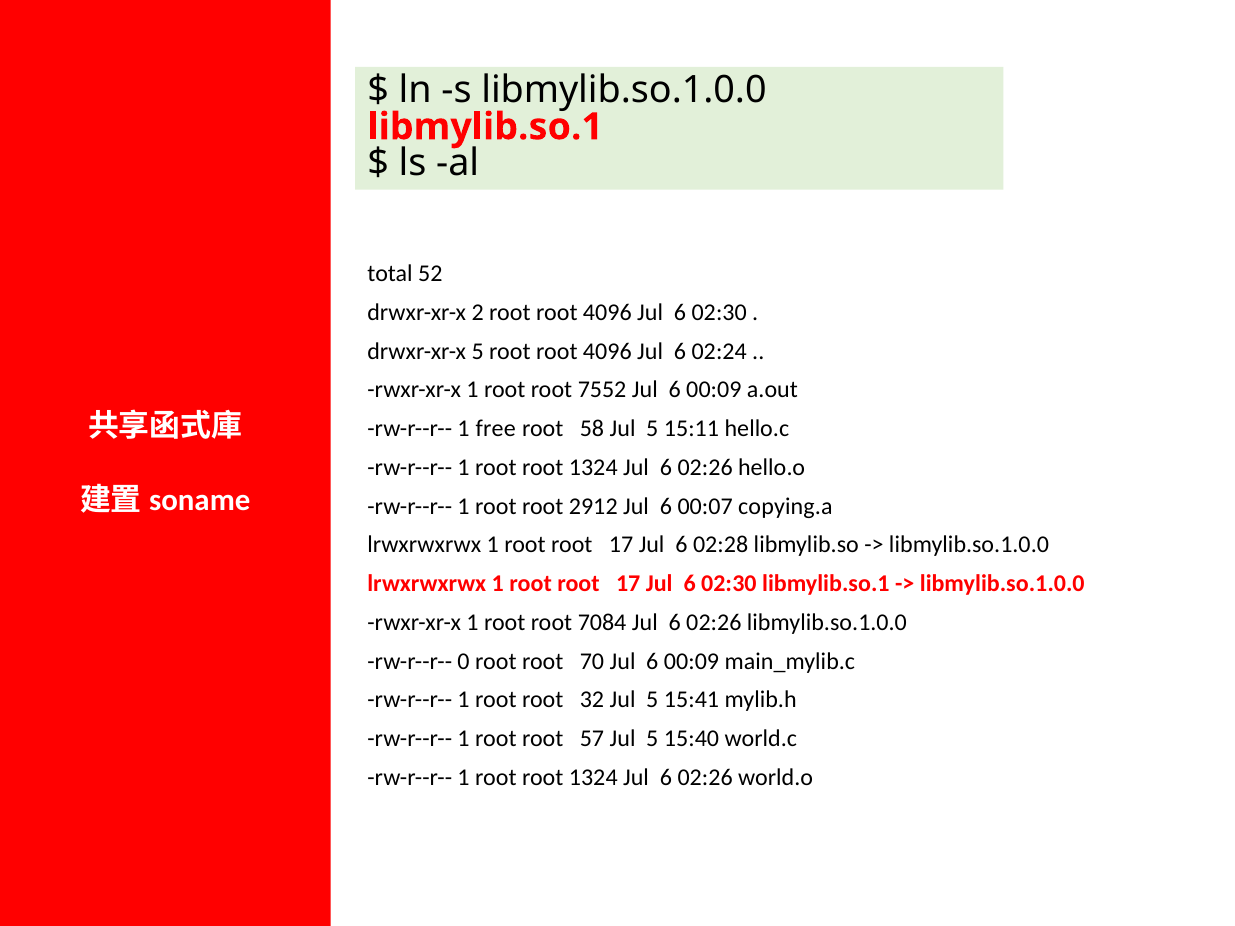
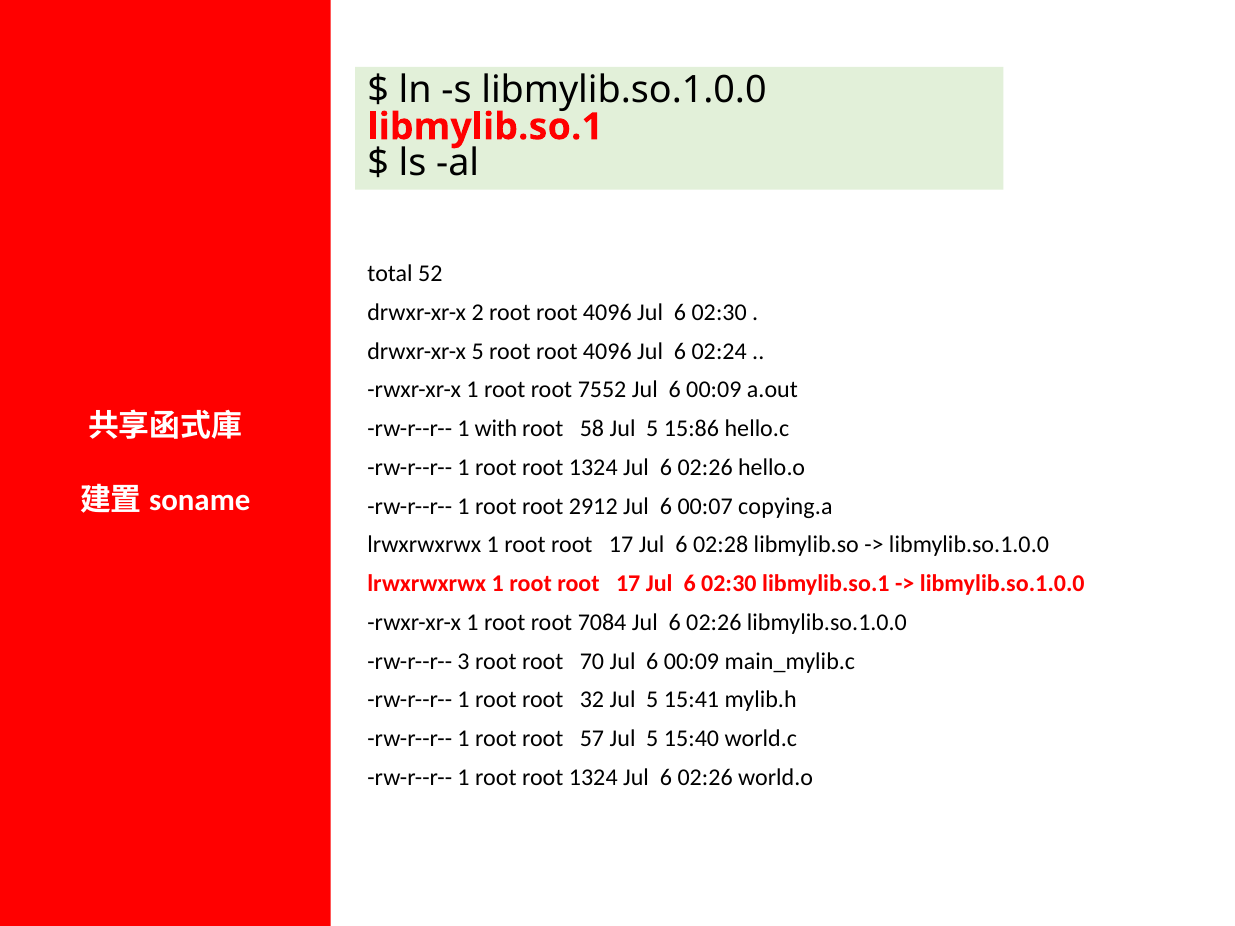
free: free -> with (496, 429)
15:11: 15:11 -> 15:86 (691, 429)
0: 0 -> 3 (464, 661)
